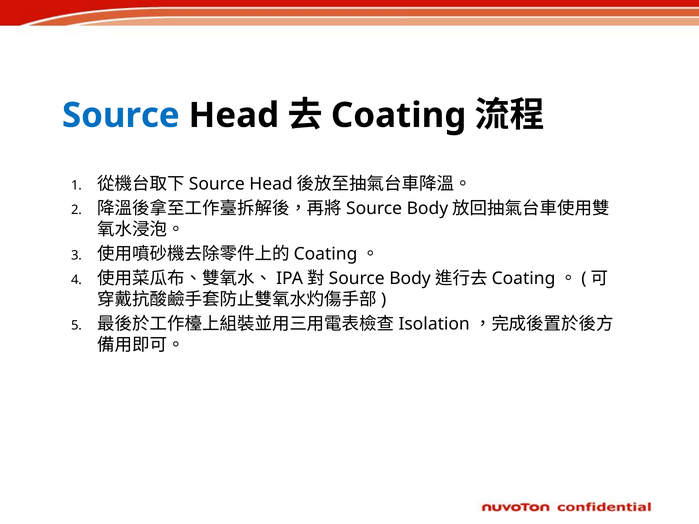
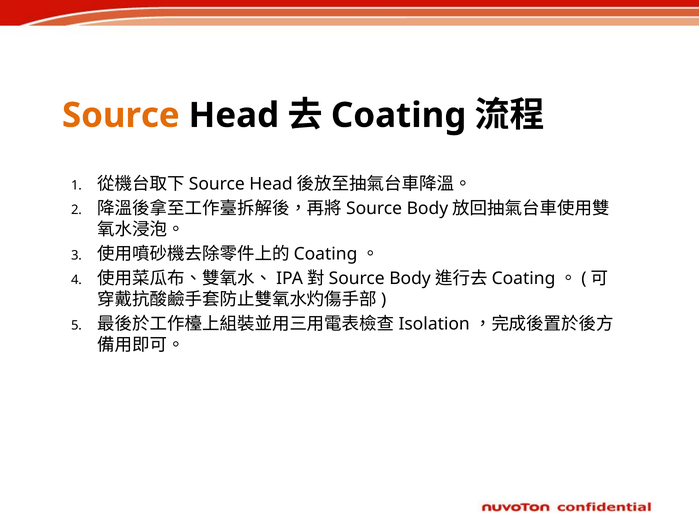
Source colour: blue -> orange (121, 115)
